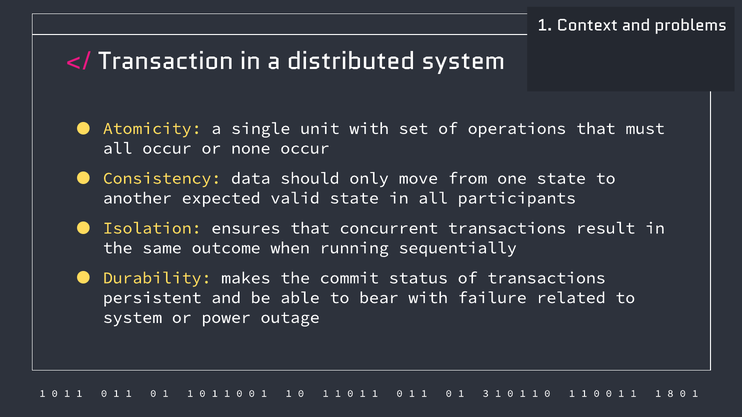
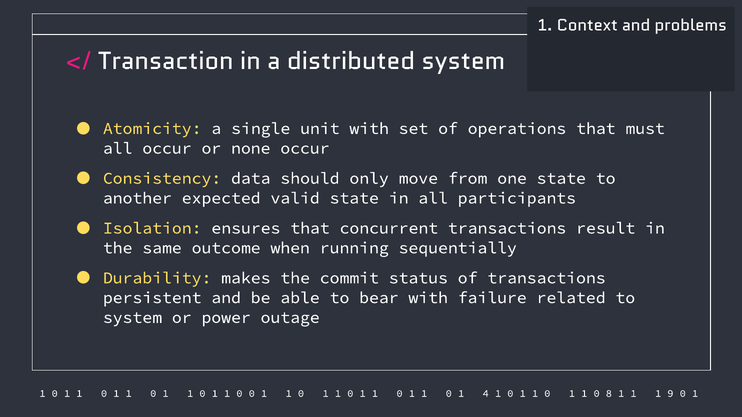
3: 3 -> 4 (486, 394)
0: 0 -> 8 (609, 394)
8: 8 -> 9 (670, 394)
